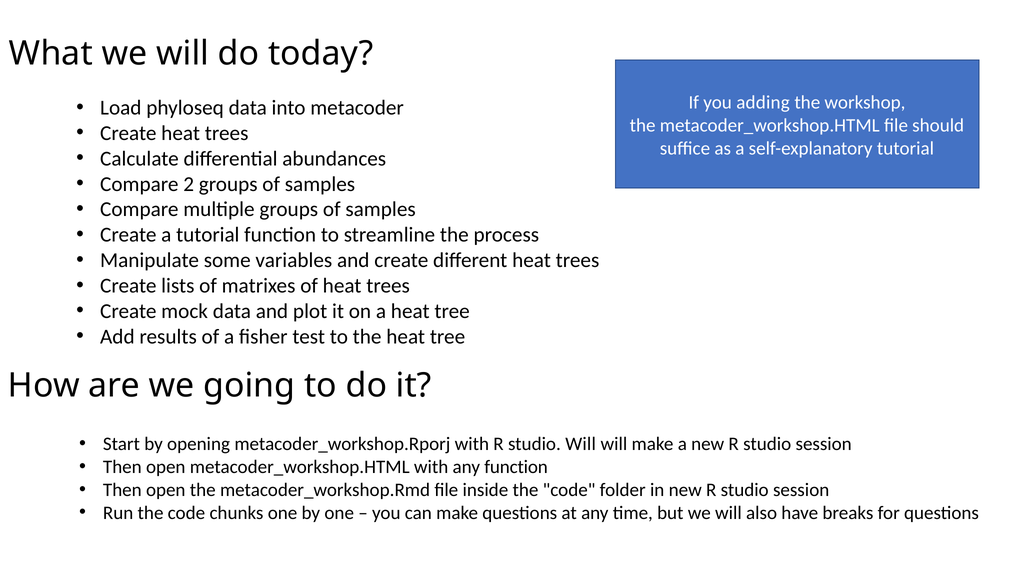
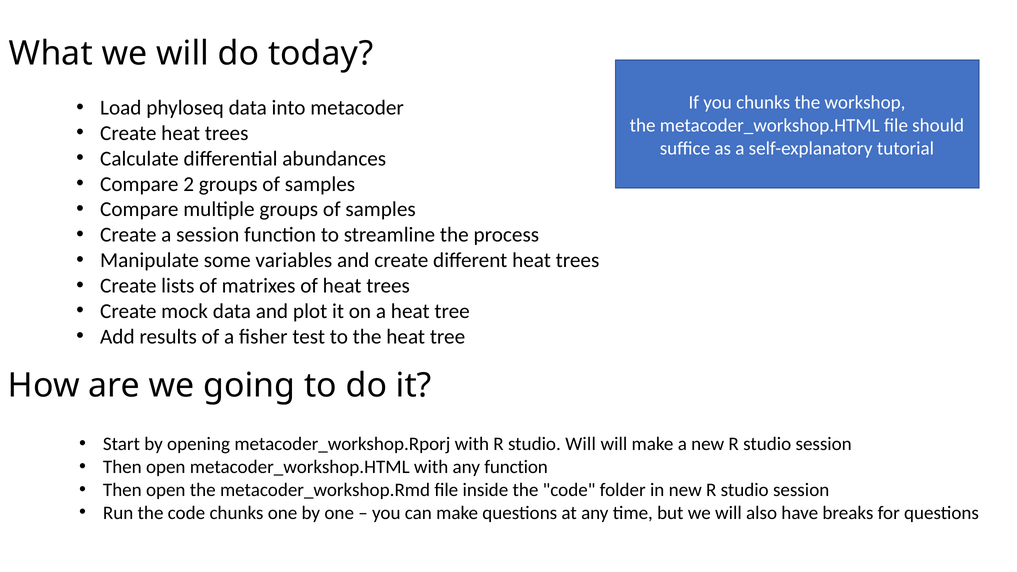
you adding: adding -> chunks (763, 103)
a tutorial: tutorial -> session (208, 235)
